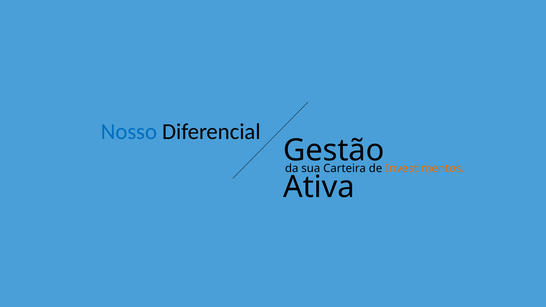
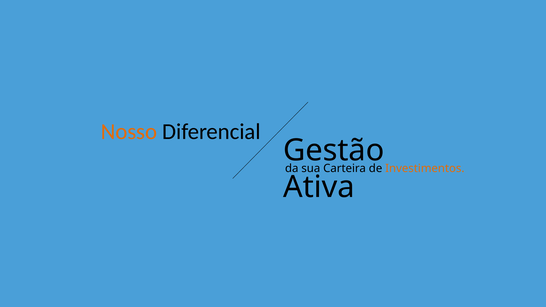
Nosso colour: blue -> orange (129, 132)
